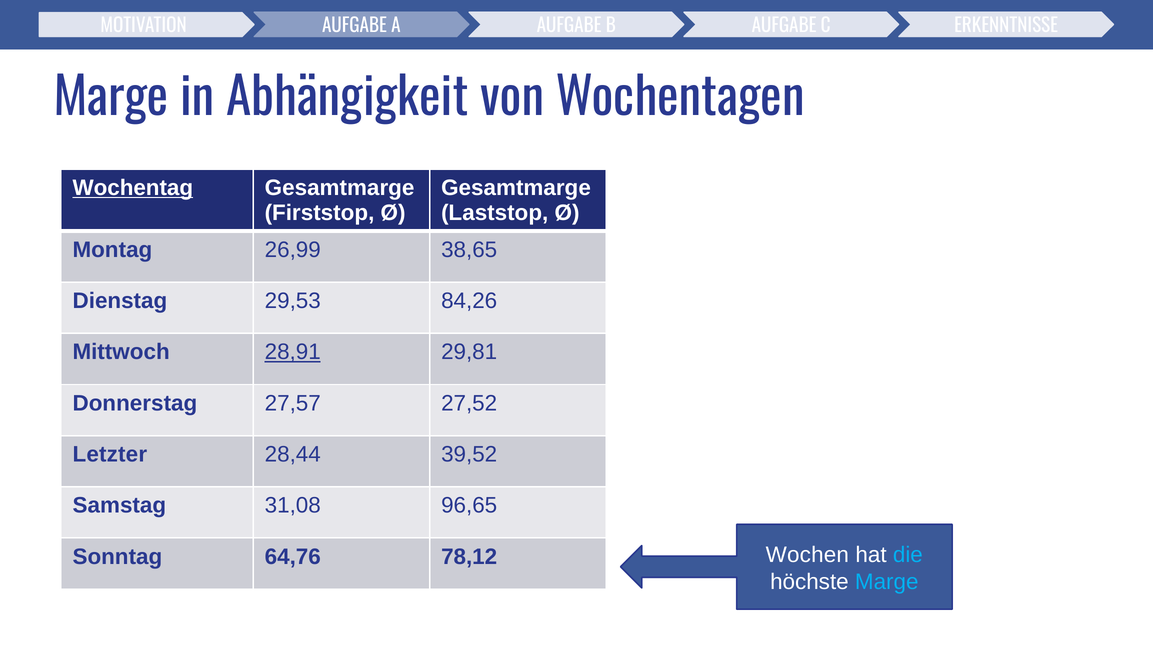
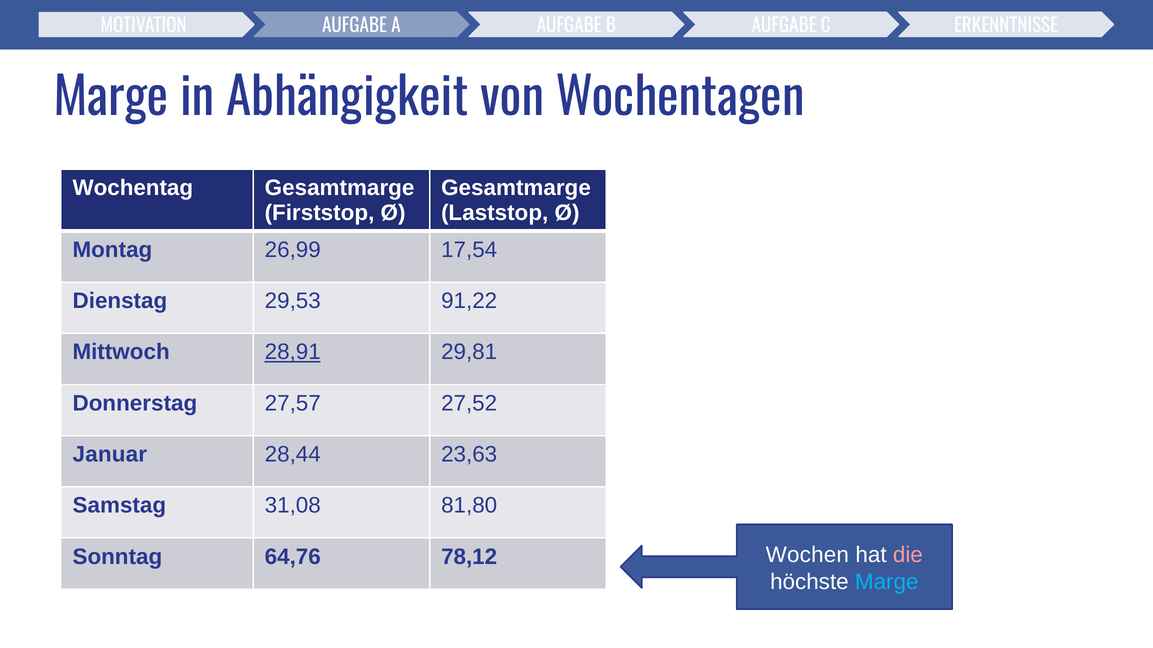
Wochentag underline: present -> none (133, 188)
38,65: 38,65 -> 17,54 (469, 250)
84,26: 84,26 -> 91,22 (469, 301)
Letzter: Letzter -> Januar (110, 455)
39,52: 39,52 -> 23,63 (469, 455)
96,65: 96,65 -> 81,80 (469, 506)
die colour: light blue -> pink (908, 555)
